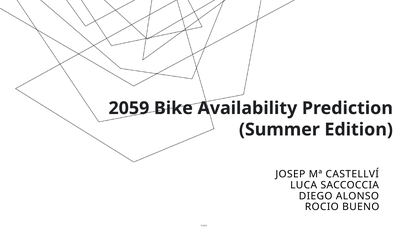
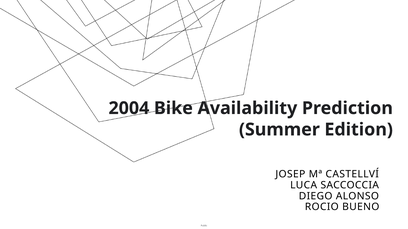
2059: 2059 -> 2004 (129, 108)
